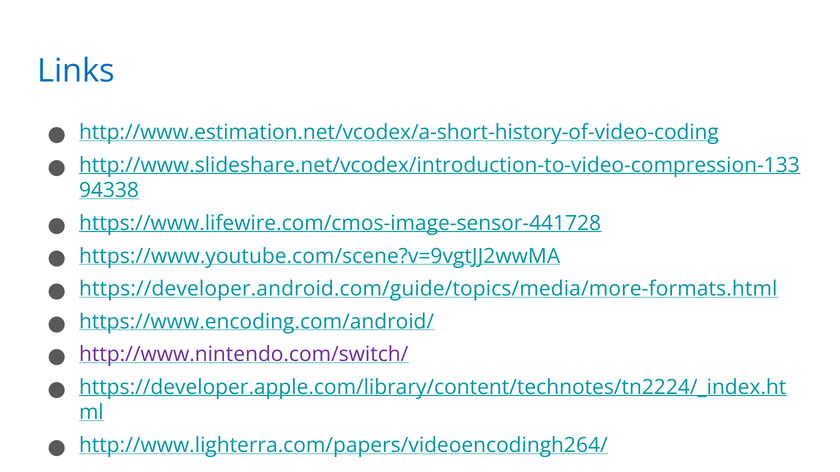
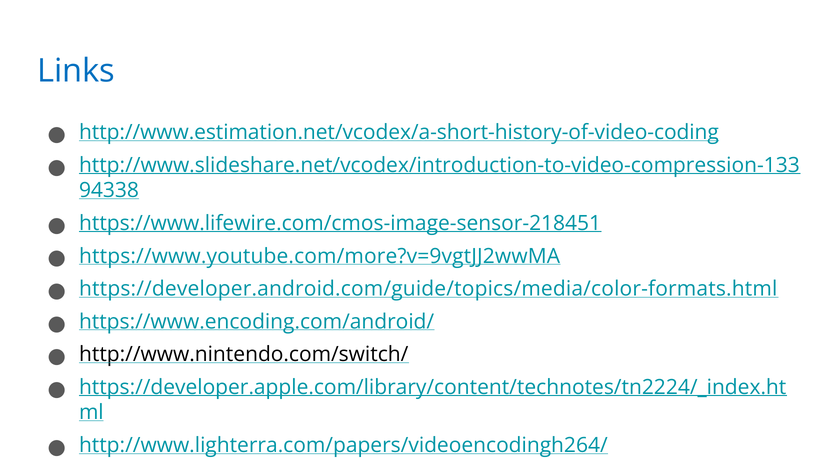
https://www.lifewire.com/cmos-image-sensor-441728: https://www.lifewire.com/cmos-image-sensor-441728 -> https://www.lifewire.com/cmos-image-sensor-218451 (340, 224)
https://www.youtube.com/scene?v=9vgtJJ2wwMA: https://www.youtube.com/scene?v=9vgtJJ2wwMA -> https://www.youtube.com/more?v=9vgtJJ2wwMA (320, 256)
https://developer.android.com/guide/topics/media/more-formats.html: https://developer.android.com/guide/topics/media/more-formats.html -> https://developer.android.com/guide/topics/media/color-formats.html (428, 289)
http://www.nintendo.com/switch/ colour: purple -> black (244, 355)
